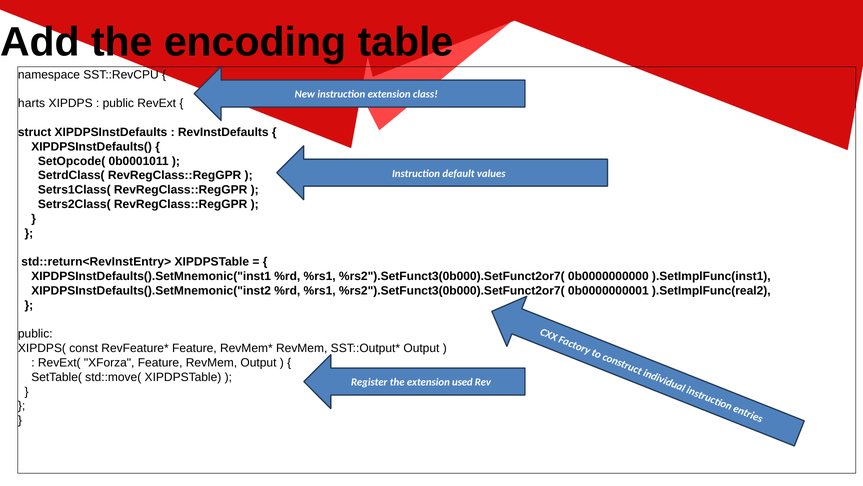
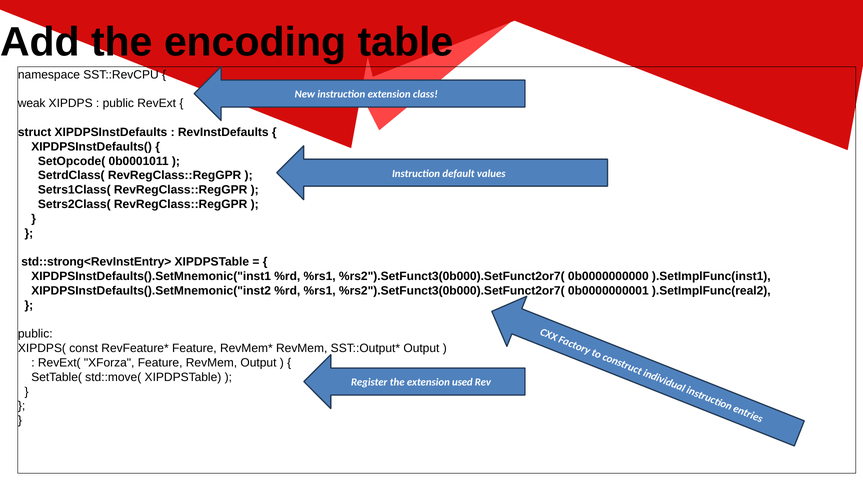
harts: harts -> weak (32, 103)
std::return<RevInstEntry>: std::return<RevInstEntry> -> std::strong<RevInstEntry> (96, 262)
